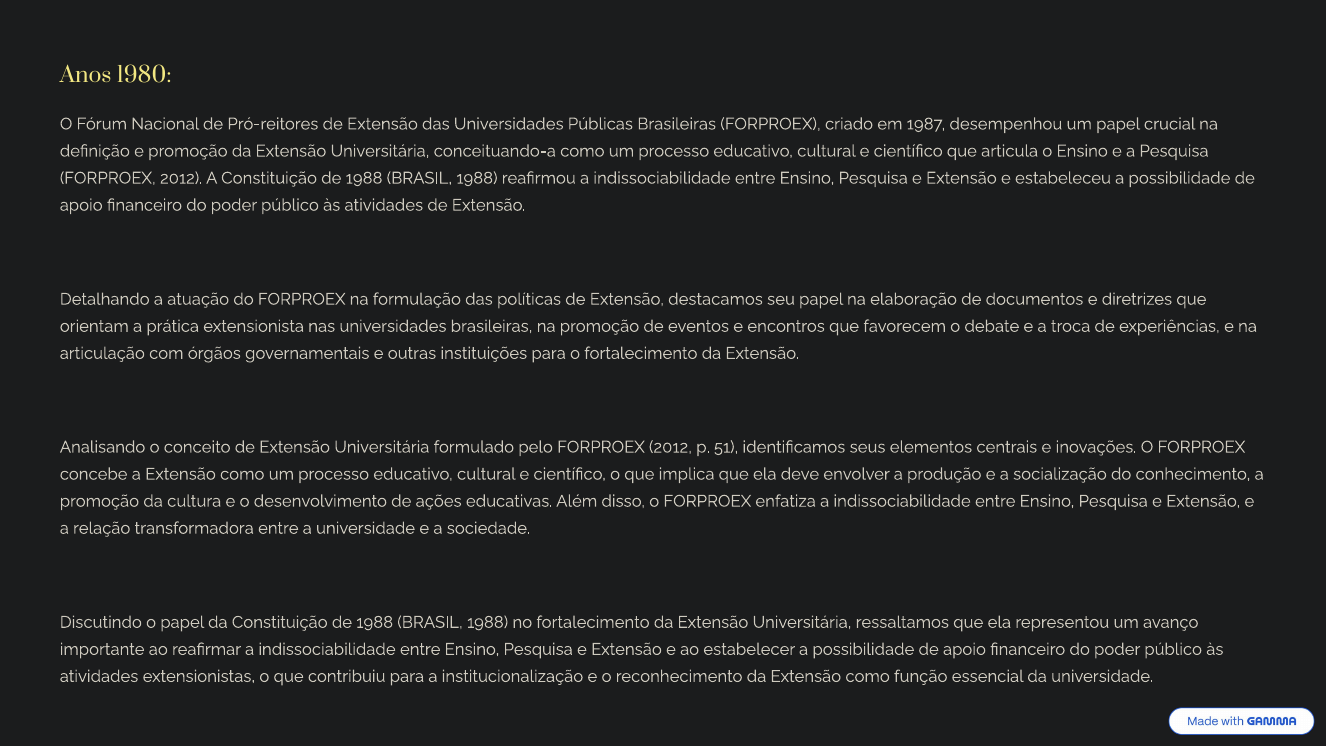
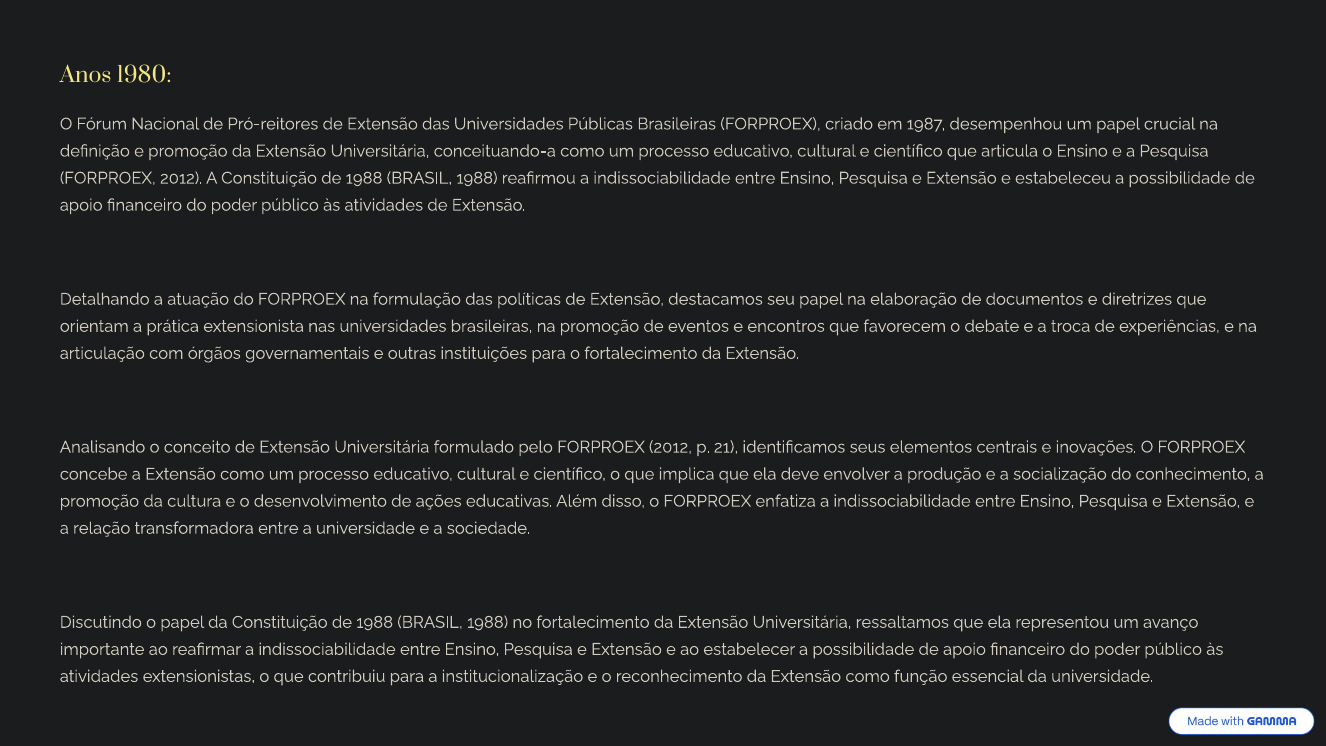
51: 51 -> 21 (726, 447)
